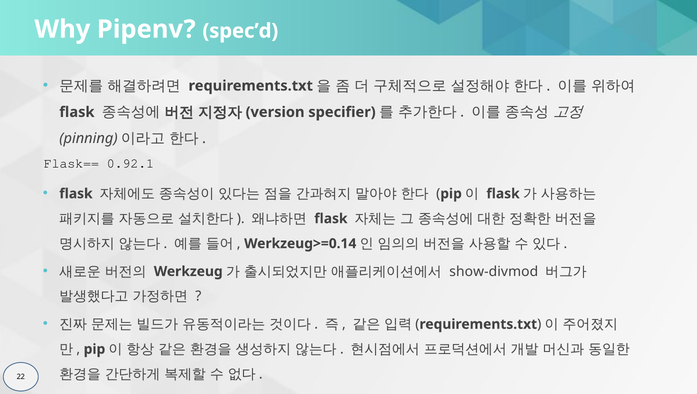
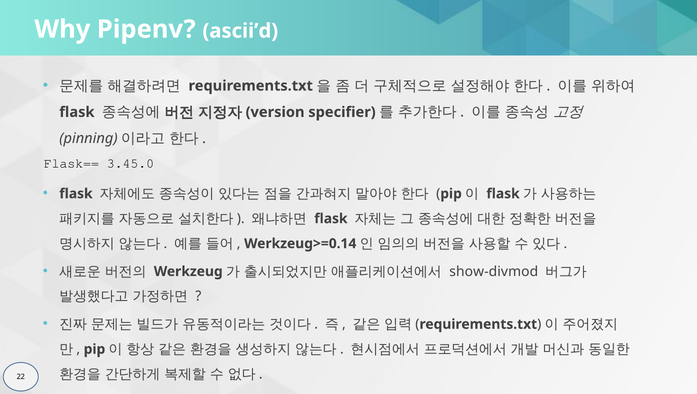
spec’d: spec’d -> ascii’d (240, 31)
0.92.1: 0.92.1 -> 3.45.0 (130, 164)
